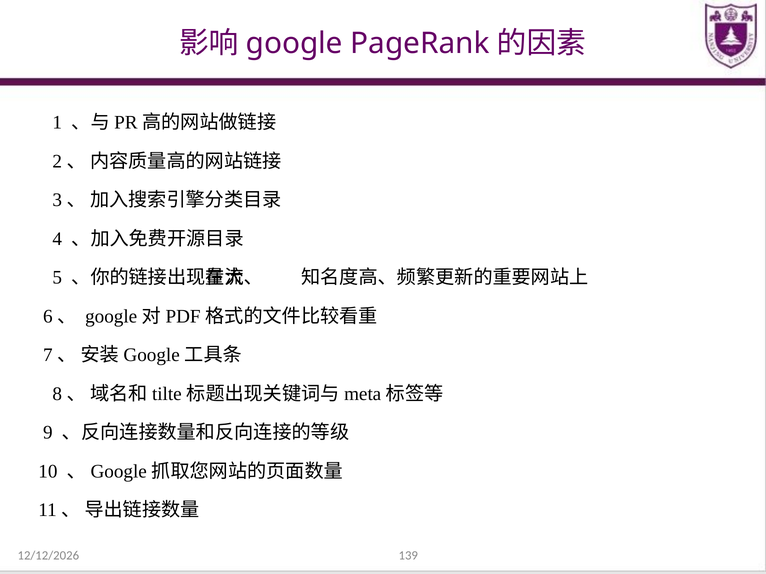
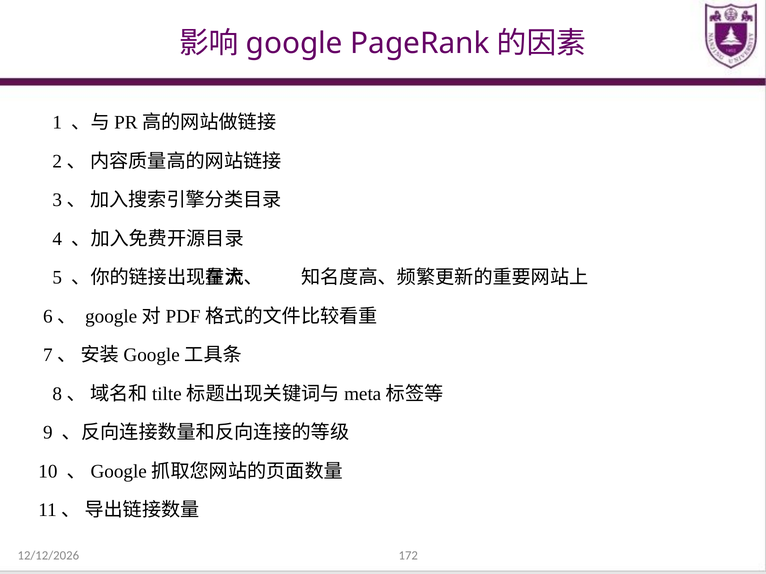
139: 139 -> 172 (408, 556)
